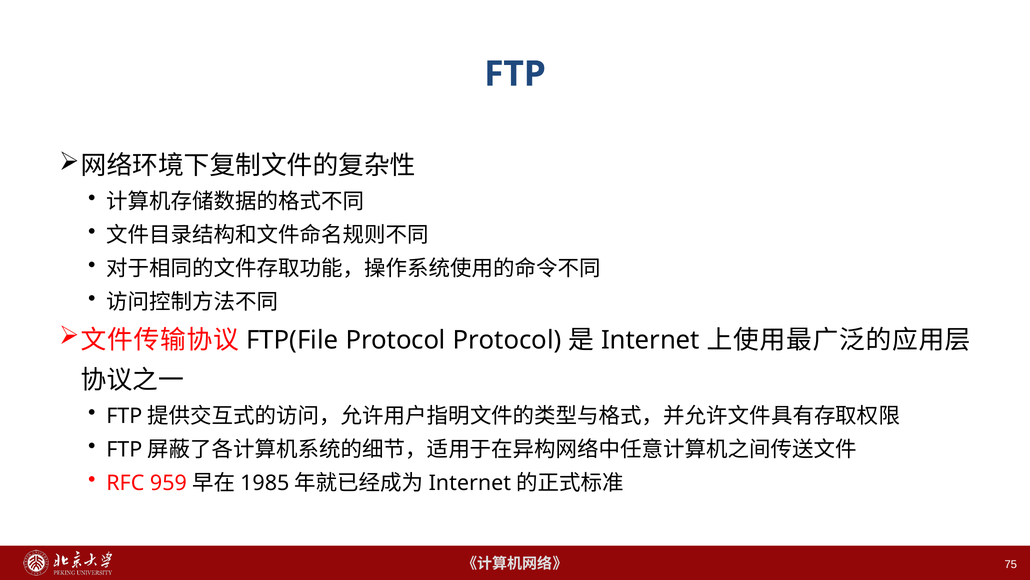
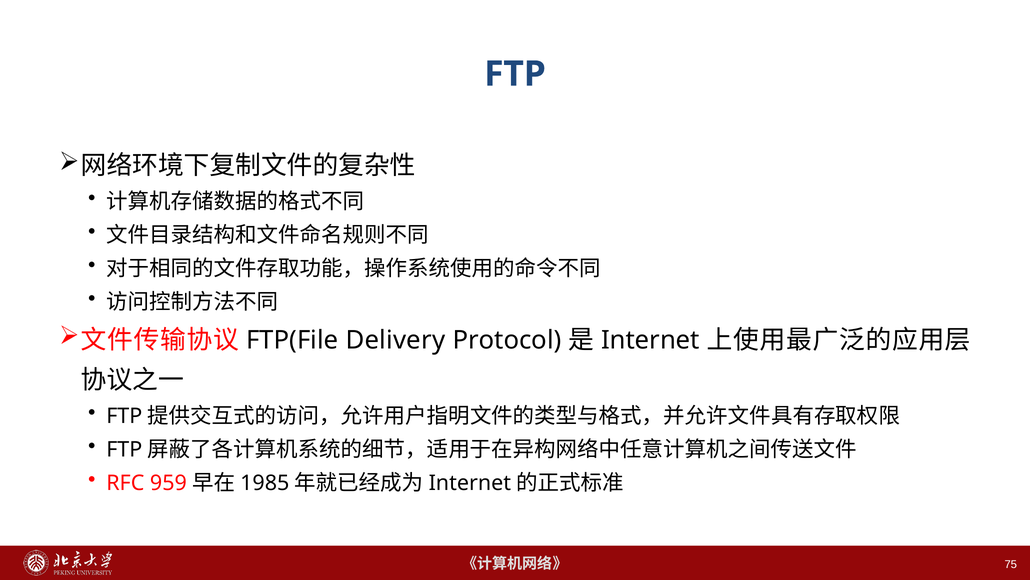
Protocol: Protocol -> Delivery (395, 340)
